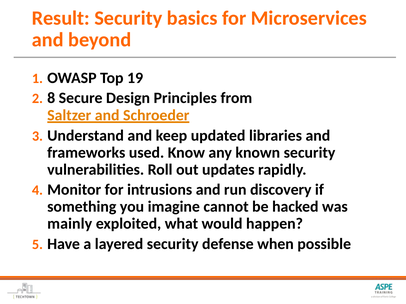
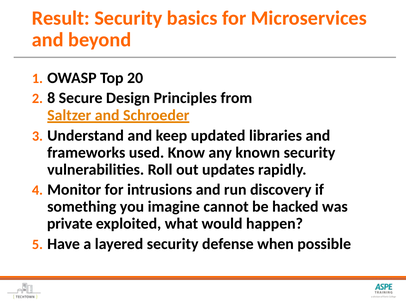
19: 19 -> 20 (135, 78)
mainly: mainly -> private (70, 224)
